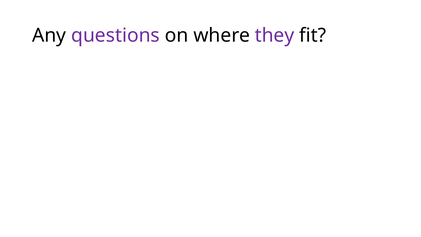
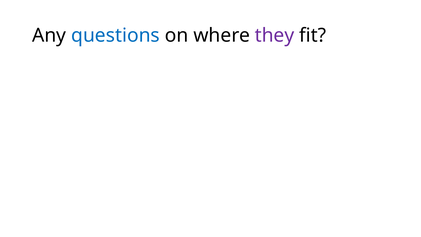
questions colour: purple -> blue (116, 35)
